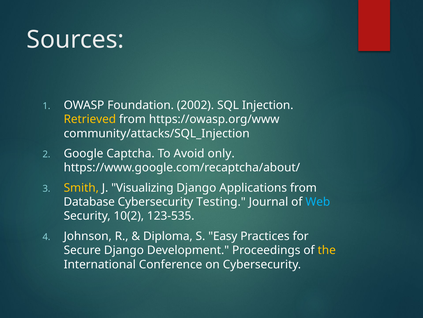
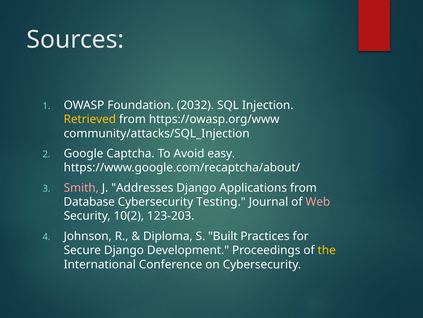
2002: 2002 -> 2032 (195, 105)
only: only -> easy (221, 153)
Smith colour: yellow -> pink (81, 187)
Visualizing: Visualizing -> Addresses (142, 187)
Web colour: light blue -> pink (318, 201)
123-535: 123-535 -> 123-203 (171, 216)
Easy: Easy -> Built (223, 236)
